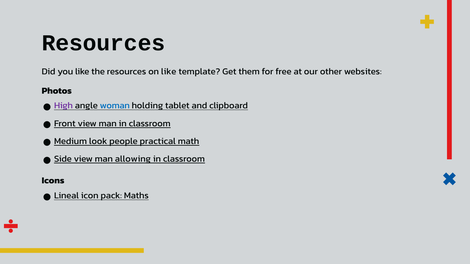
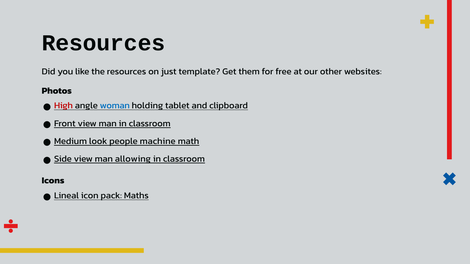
on like: like -> just (169, 72)
High colour: purple -> red (63, 106)
practical: practical -> machine (158, 141)
